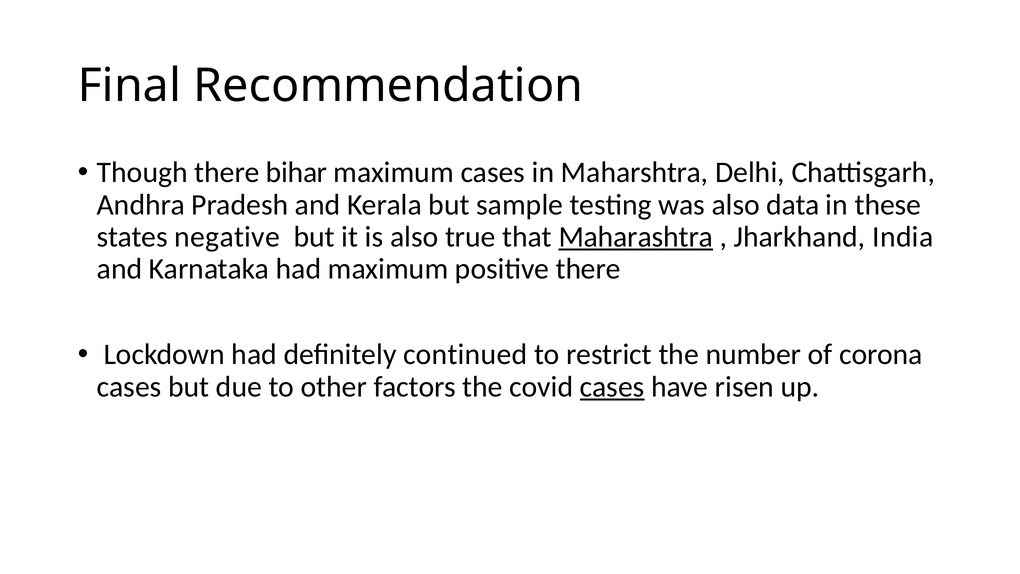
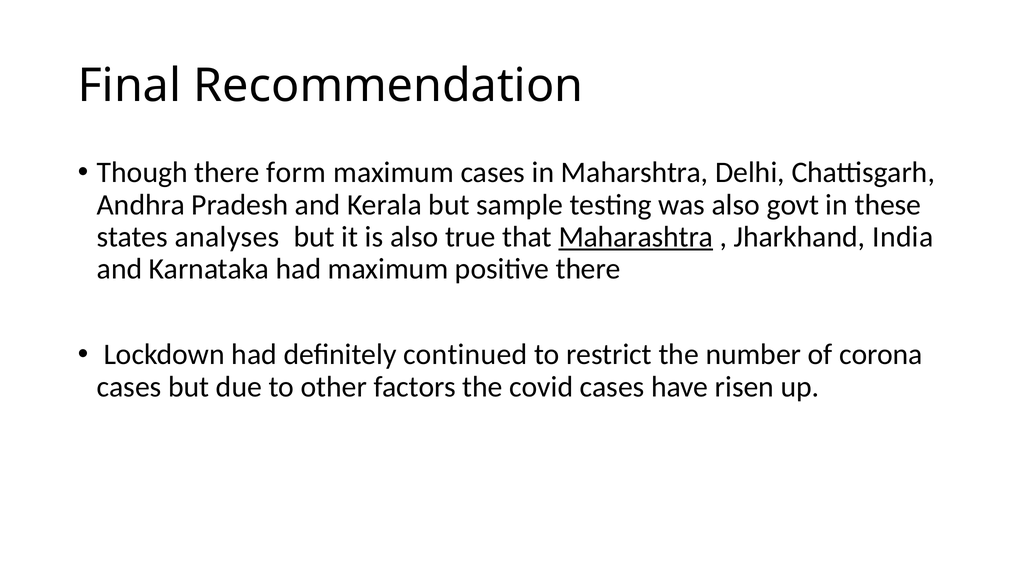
bihar: bihar -> form (296, 172)
data: data -> govt (793, 205)
negative: negative -> analyses (227, 237)
cases underline: present -> none (612, 387)
